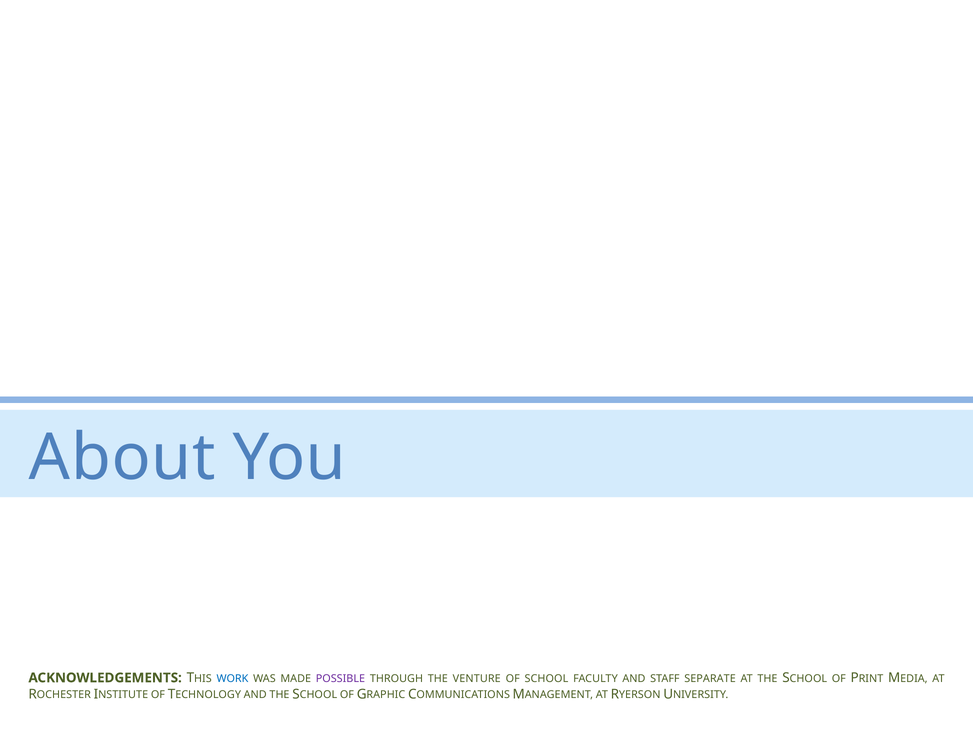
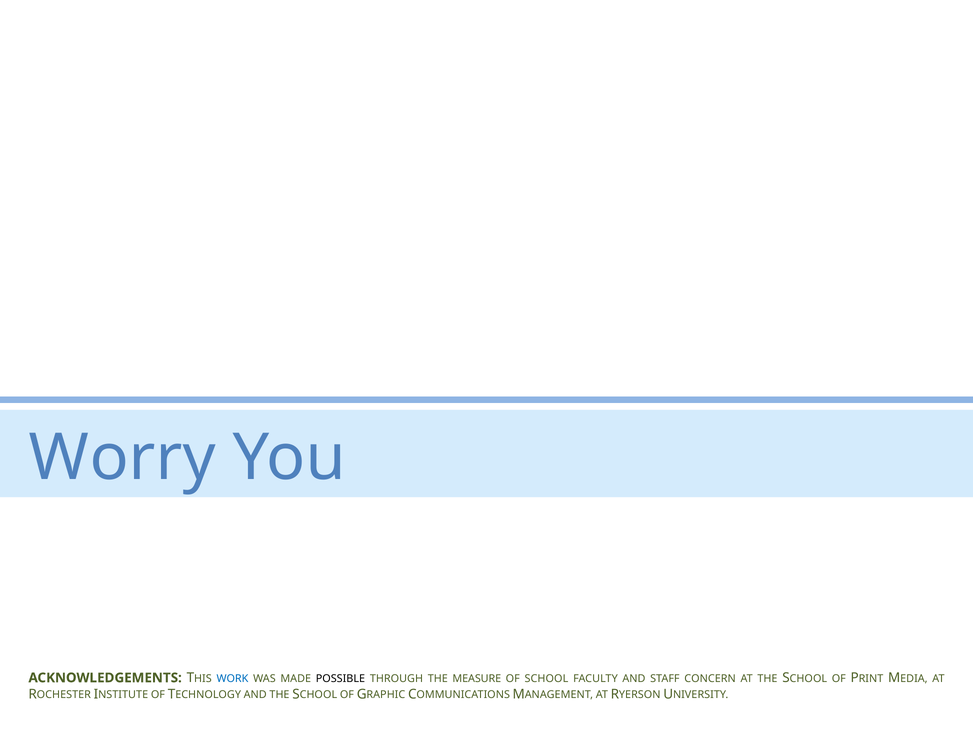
About: About -> Worry (122, 459)
POSSIBLE colour: purple -> black (340, 679)
VENTURE: VENTURE -> MEASURE (477, 679)
SEPARATE: SEPARATE -> CONCERN (710, 679)
